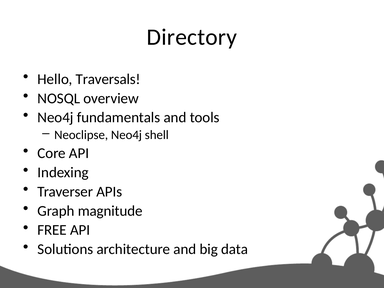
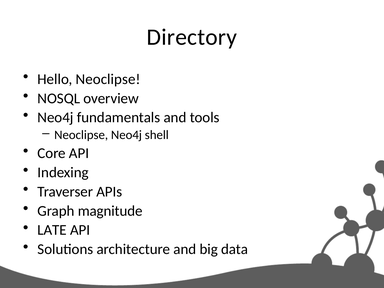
Hello Traversals: Traversals -> Neoclipse (108, 79)
FREE: FREE -> LATE (52, 230)
